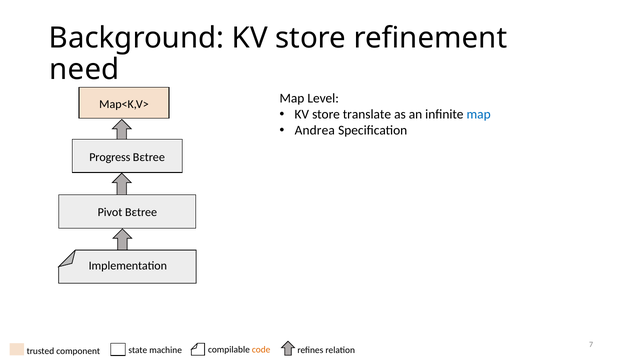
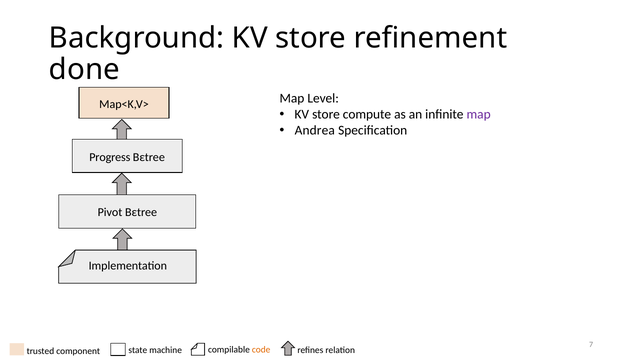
need: need -> done (84, 70)
translate: translate -> compute (367, 114)
map colour: blue -> purple (479, 114)
